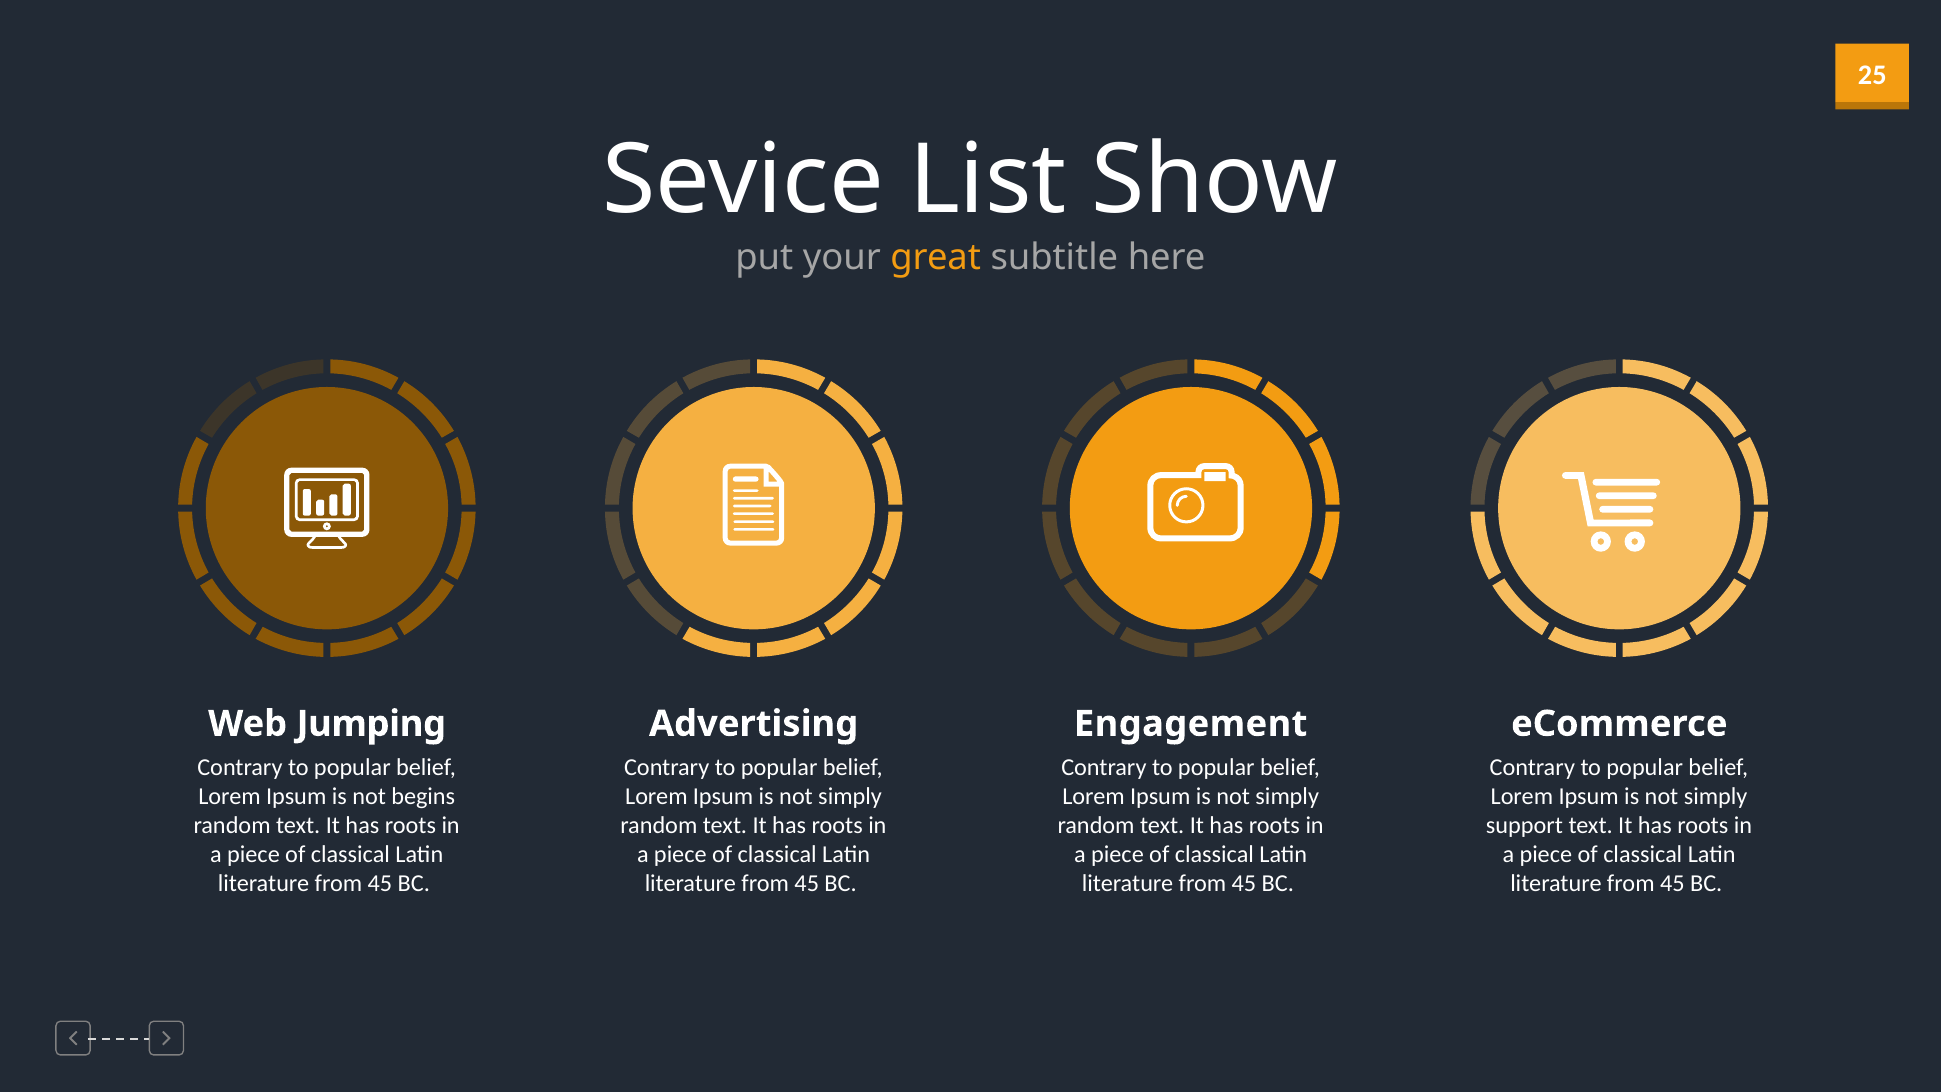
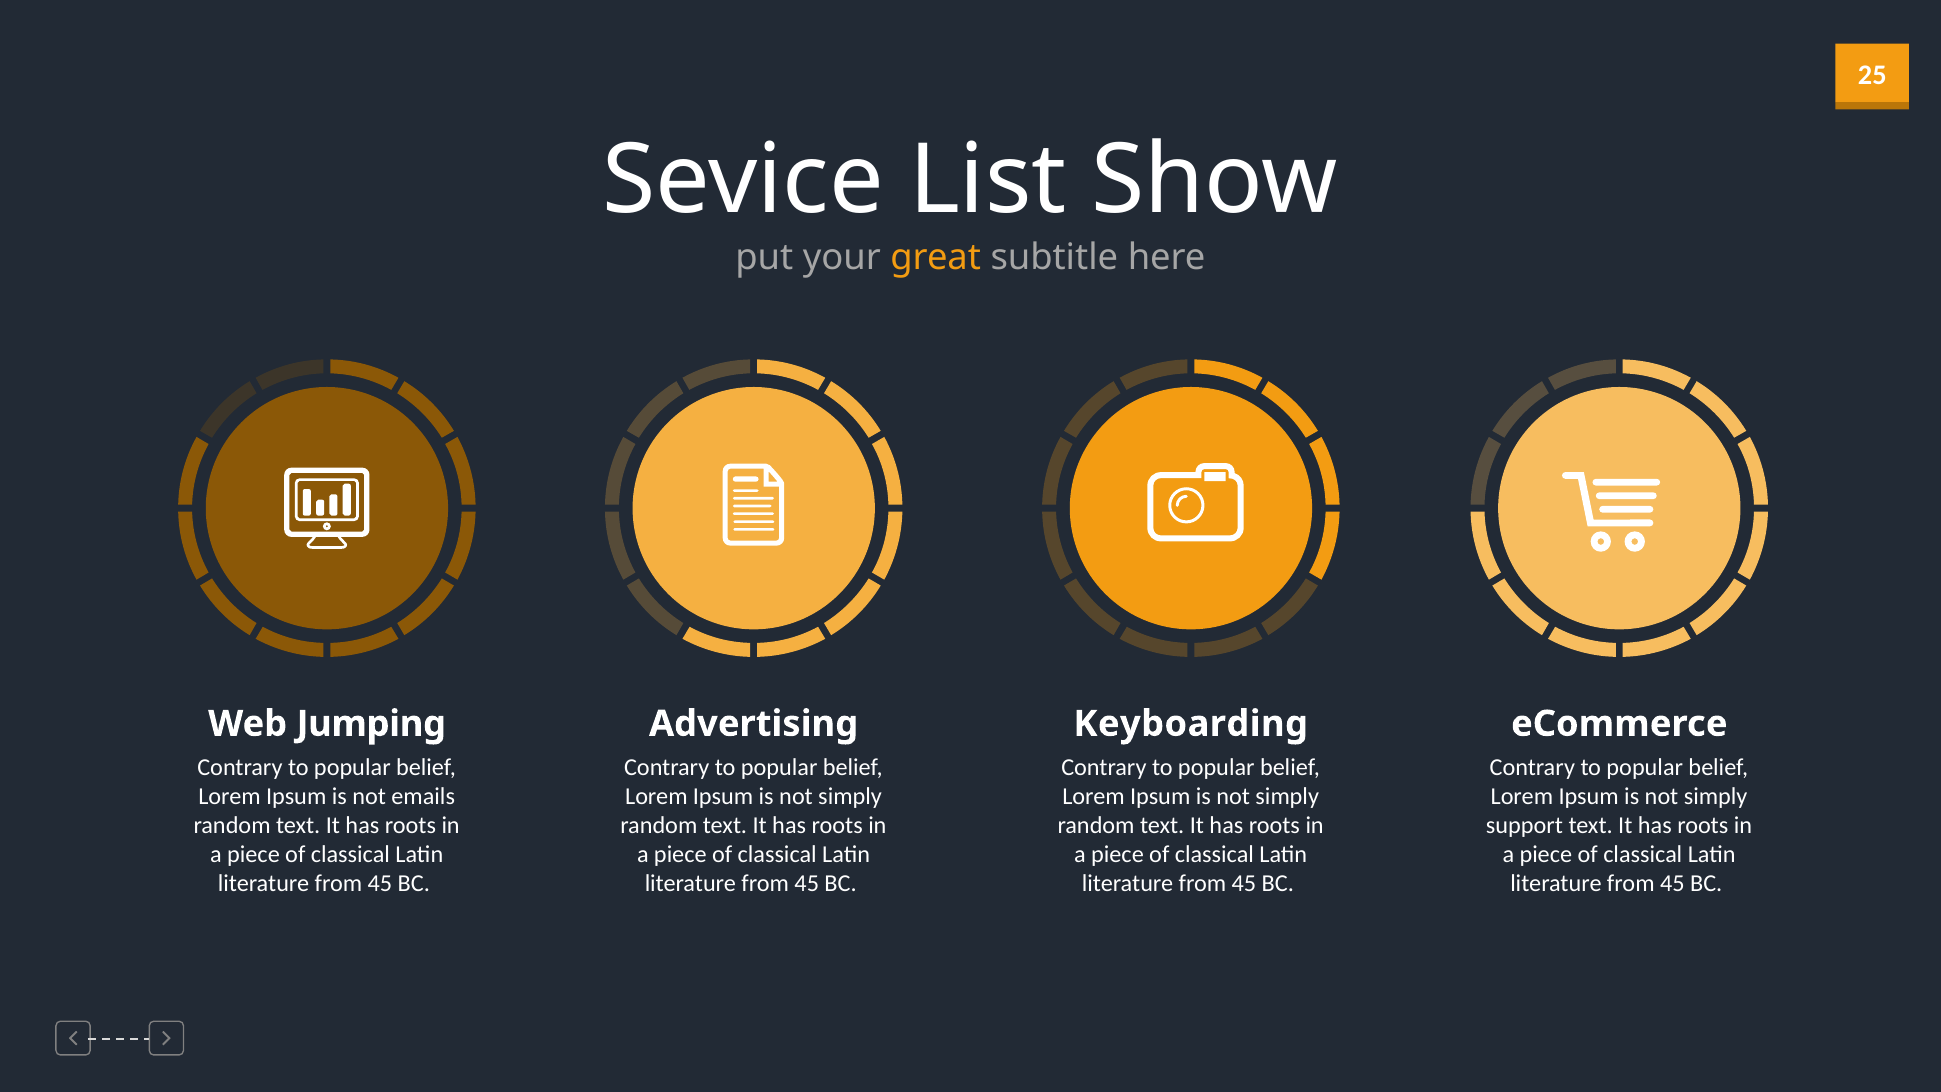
Engagement: Engagement -> Keyboarding (1191, 724)
begins: begins -> emails (423, 796)
